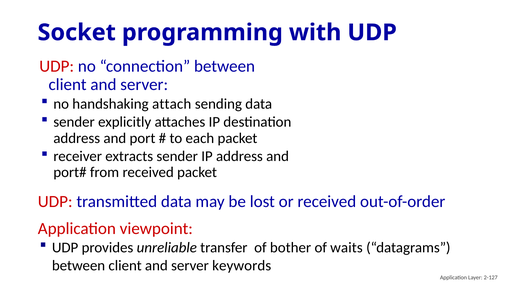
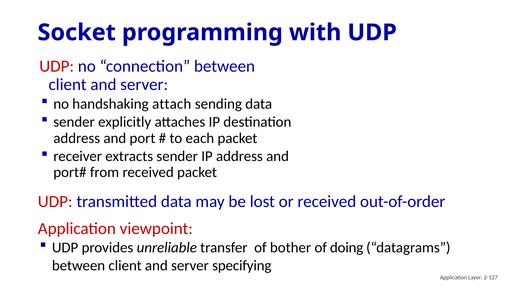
waits: waits -> doing (347, 248)
keywords: keywords -> specifying (242, 266)
